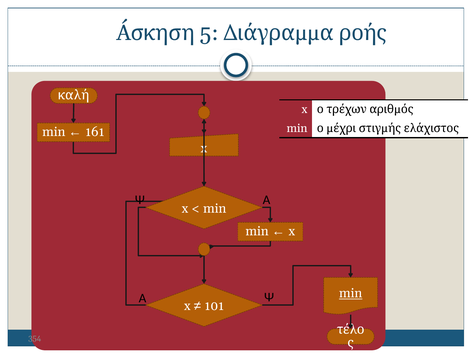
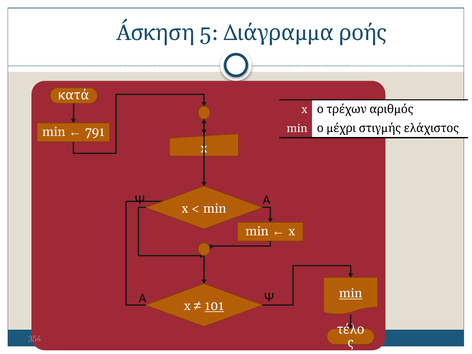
καλή: καλή -> κατά (74, 95)
161: 161 -> 791 (95, 132)
101 underline: none -> present (214, 306)
